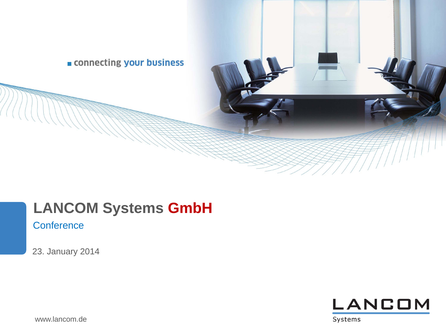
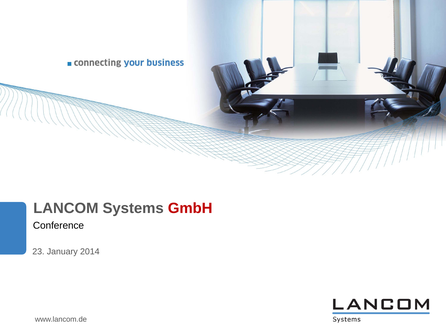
Conference colour: blue -> black (58, 226)
